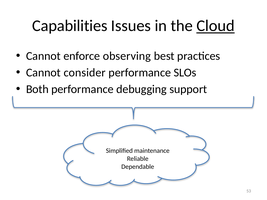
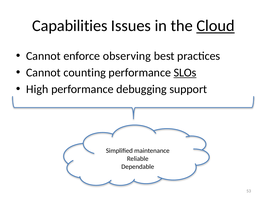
consider: consider -> counting (85, 73)
SLOs underline: none -> present (185, 73)
Both: Both -> High (37, 89)
